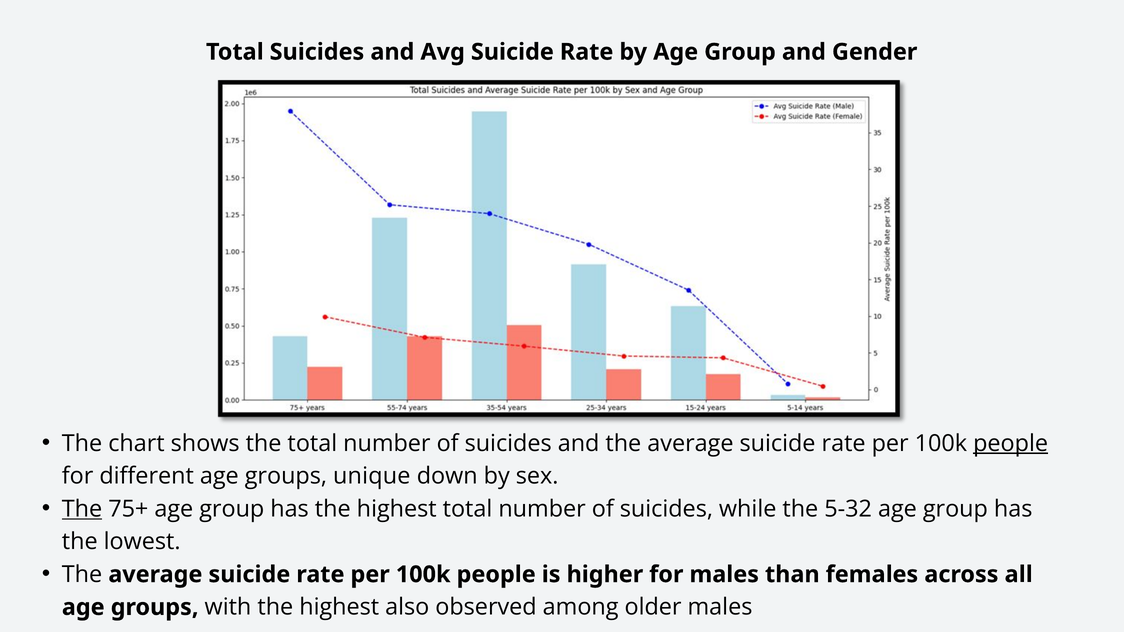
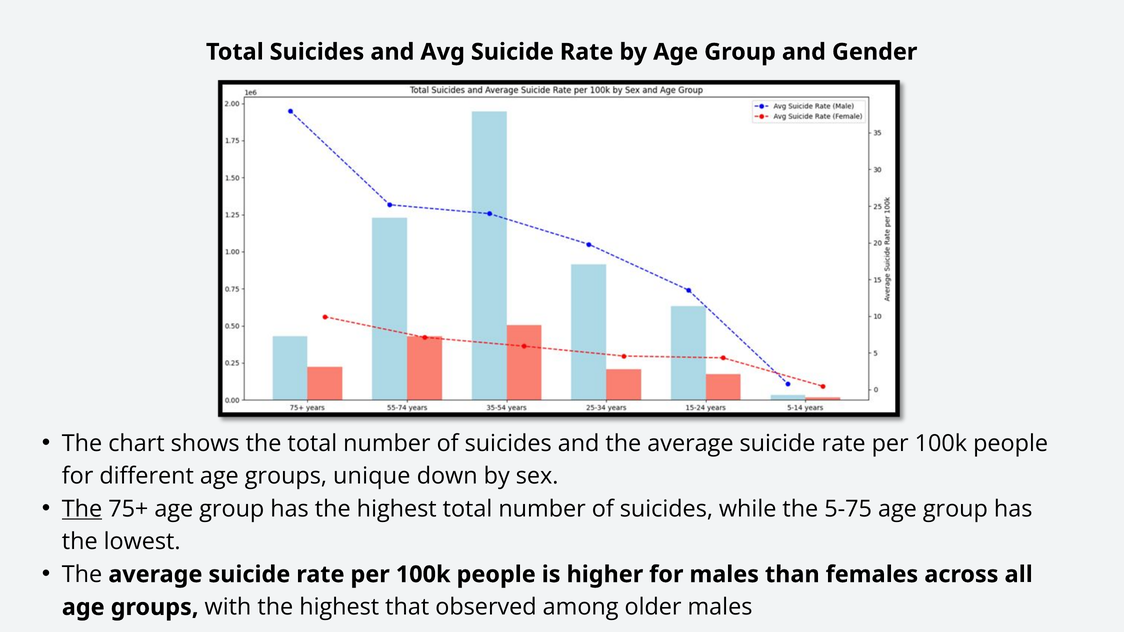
people underline: present -> none (1011, 444)
5-32: 5-32 -> 5-75 (848, 509)
also: also -> that (407, 607)
